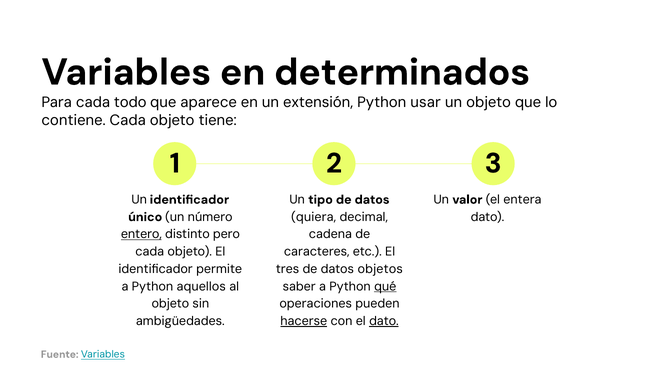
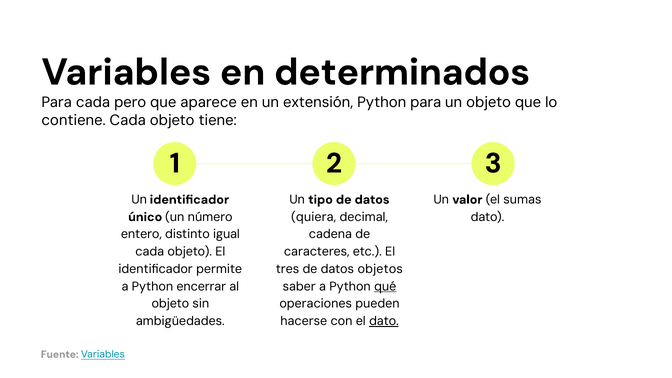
todo: todo -> pero (130, 103)
Python usar: usar -> para (426, 103)
entera: entera -> sumas (522, 200)
entero underline: present -> none (141, 234)
pero: pero -> igual (226, 234)
aquellos: aquellos -> encerrar (201, 286)
hacerse underline: present -> none (304, 321)
